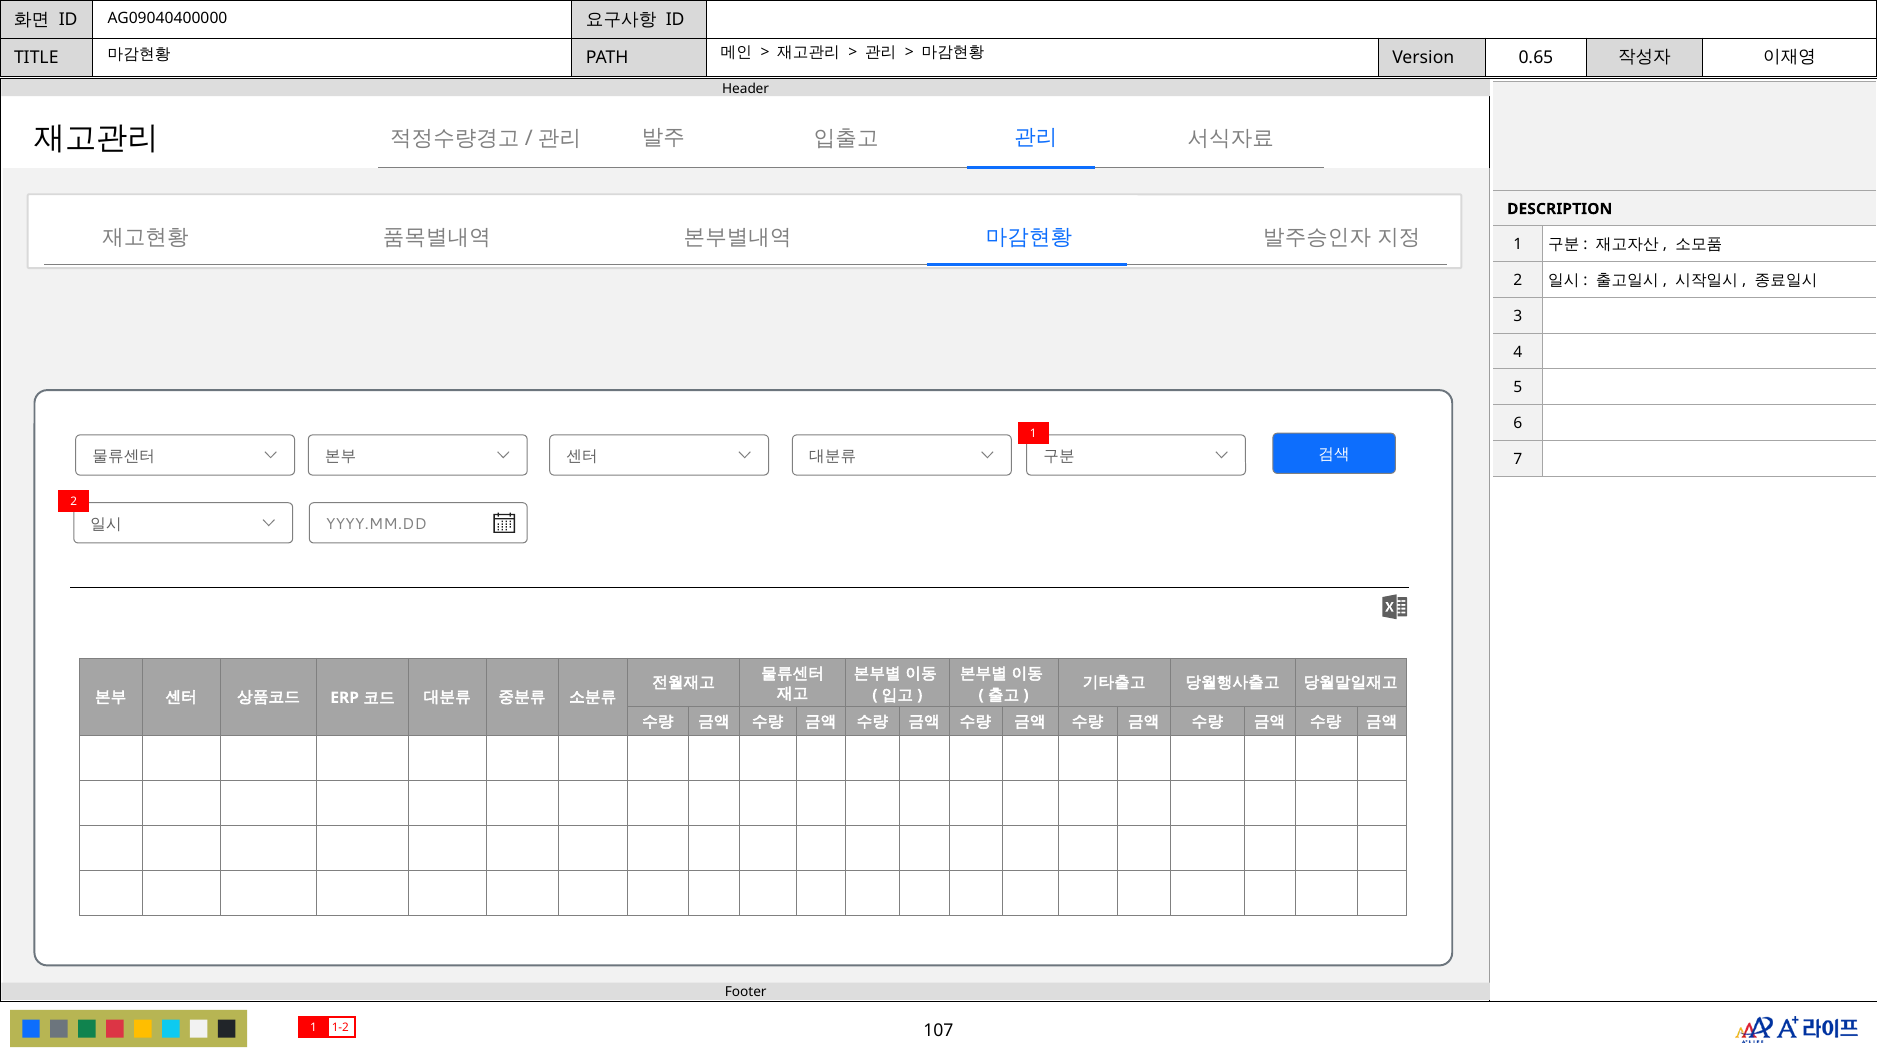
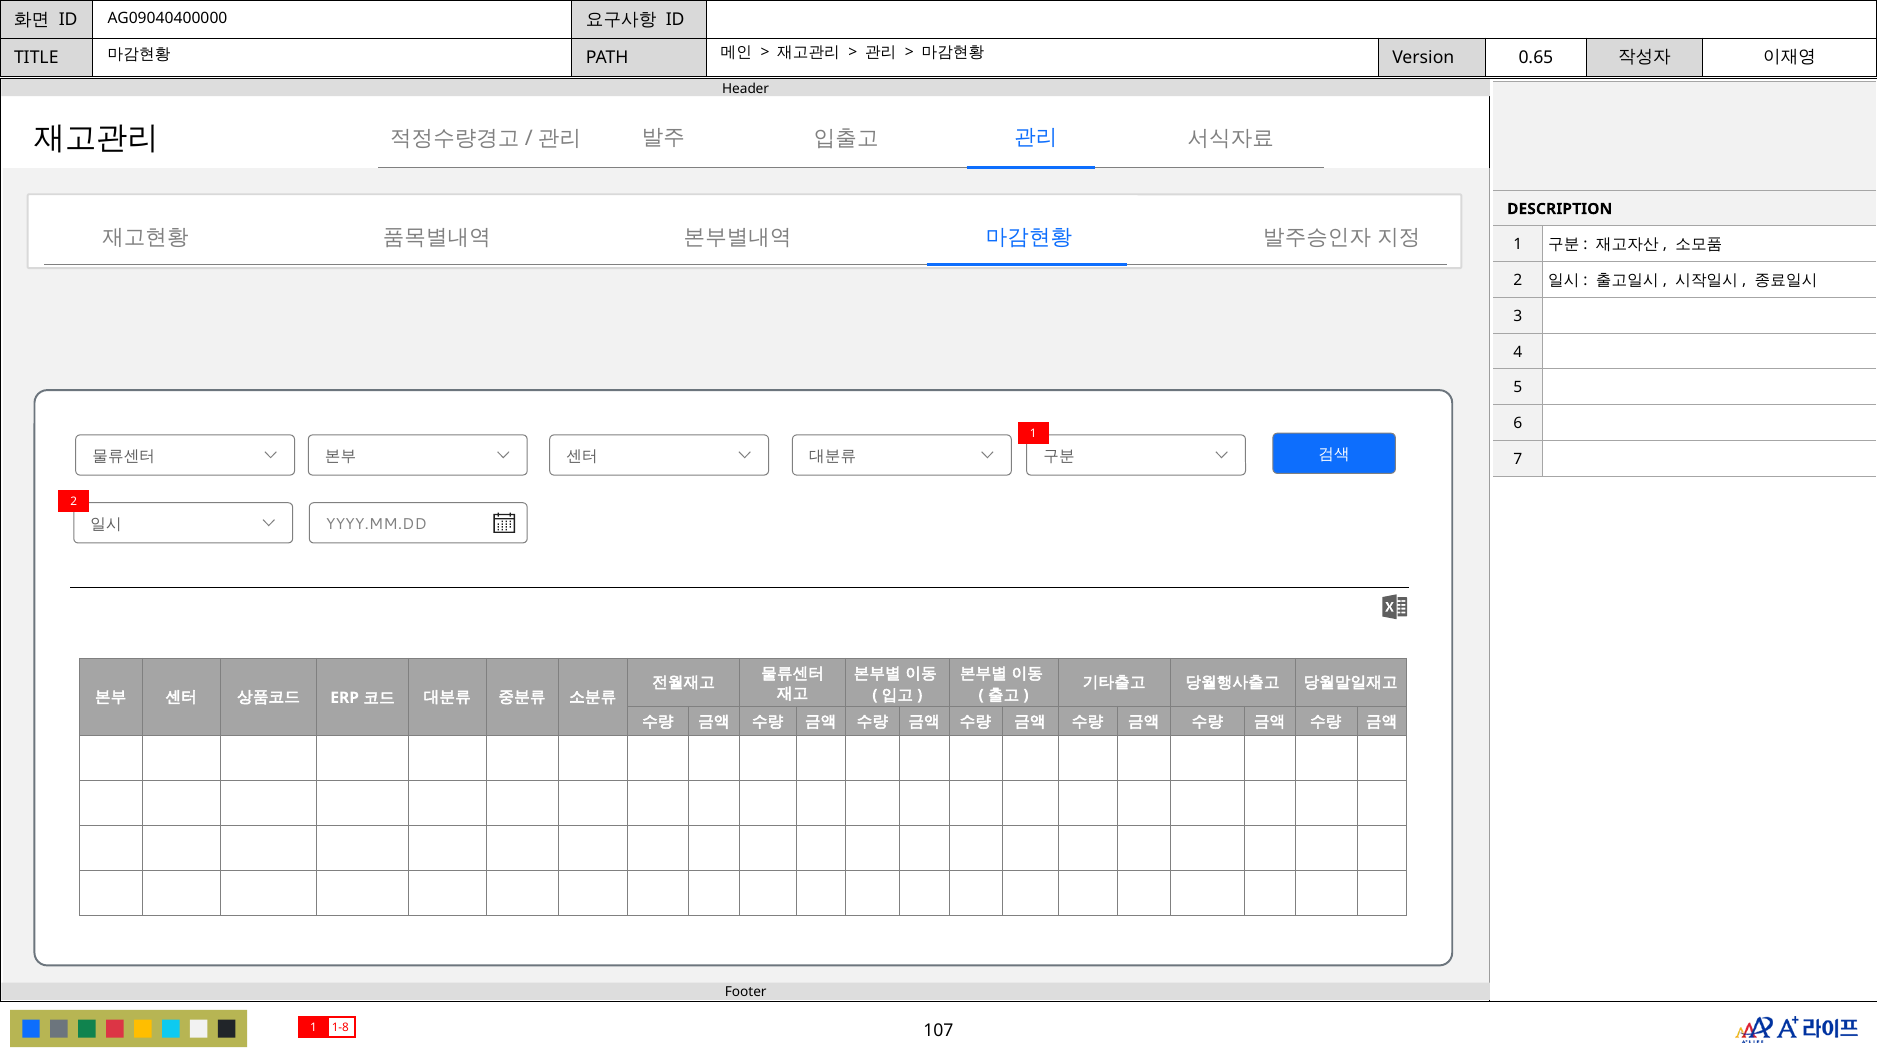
1-2: 1-2 -> 1-8 (340, 1028)
